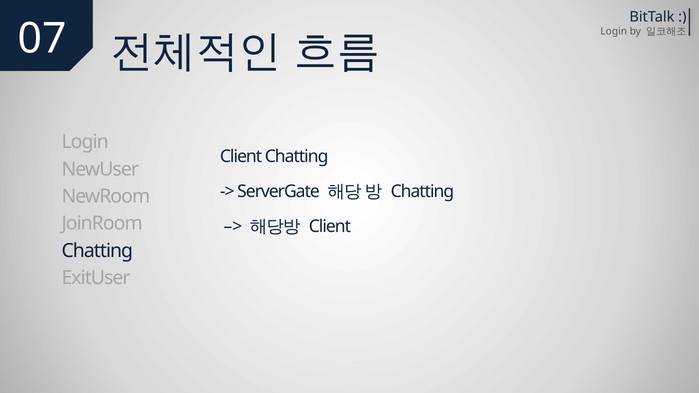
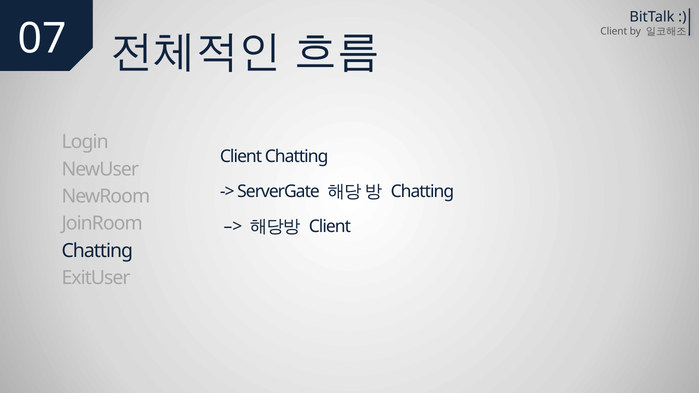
Login: Login -> Client (614, 31)
